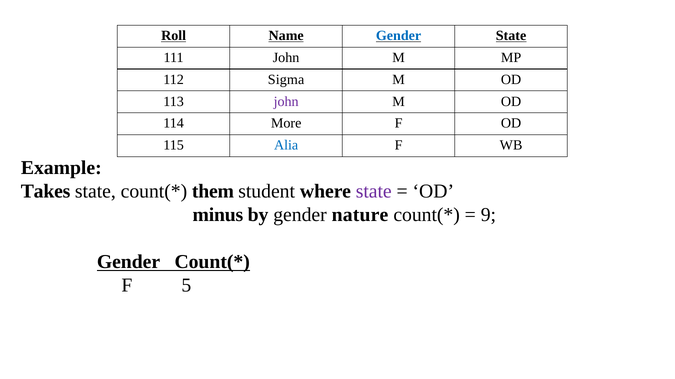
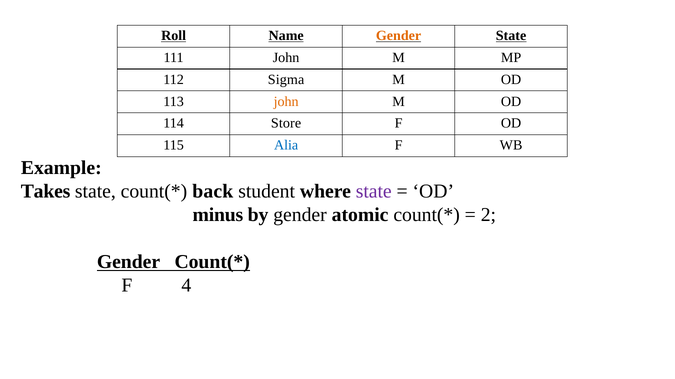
Gender colour: blue -> orange (399, 36)
john colour: purple -> orange (286, 102)
More: More -> Store (286, 124)
them: them -> back (213, 191)
nature: nature -> atomic (360, 215)
9: 9 -> 2 (488, 215)
5: 5 -> 4 (186, 286)
